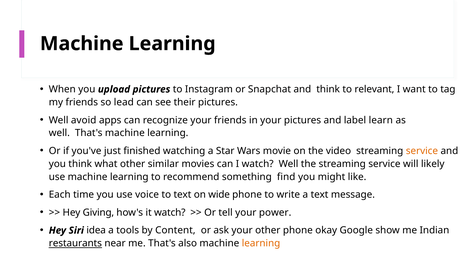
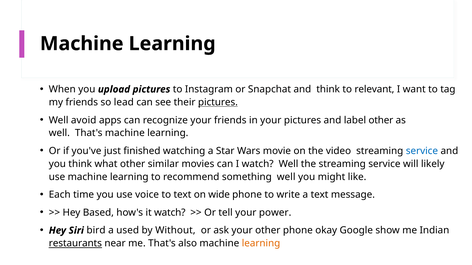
pictures underline: none -> present (218, 102)
label learn: learn -> other (381, 120)
service colour: orange -> blue (422, 151)
something find: find -> well (286, 177)
Giving: Giving -> Based (98, 213)
idea: idea -> bird (96, 231)
tools: tools -> used (128, 231)
Content: Content -> Without (175, 231)
